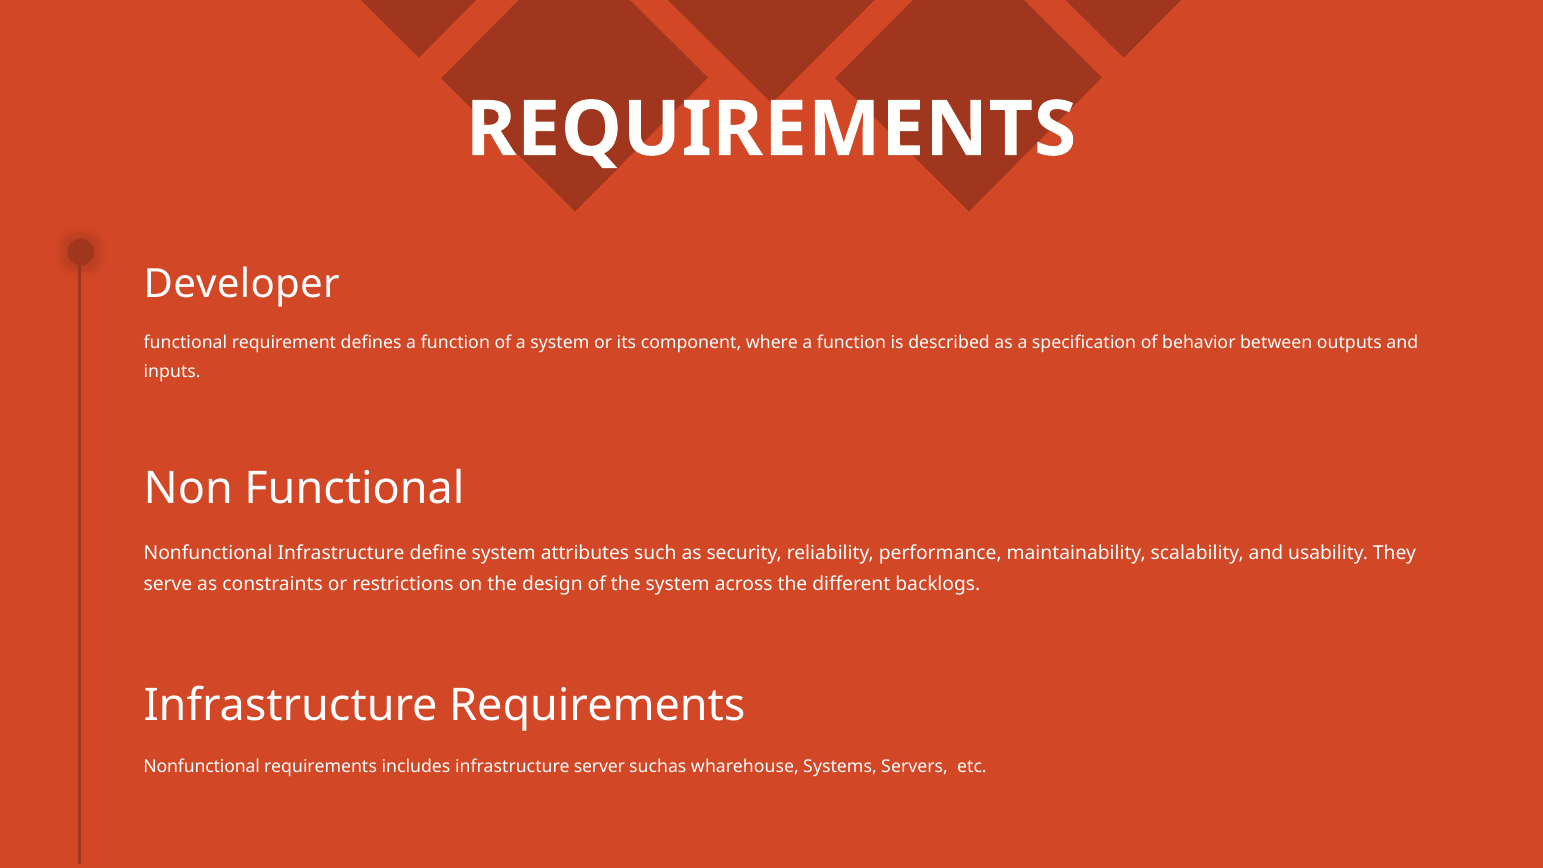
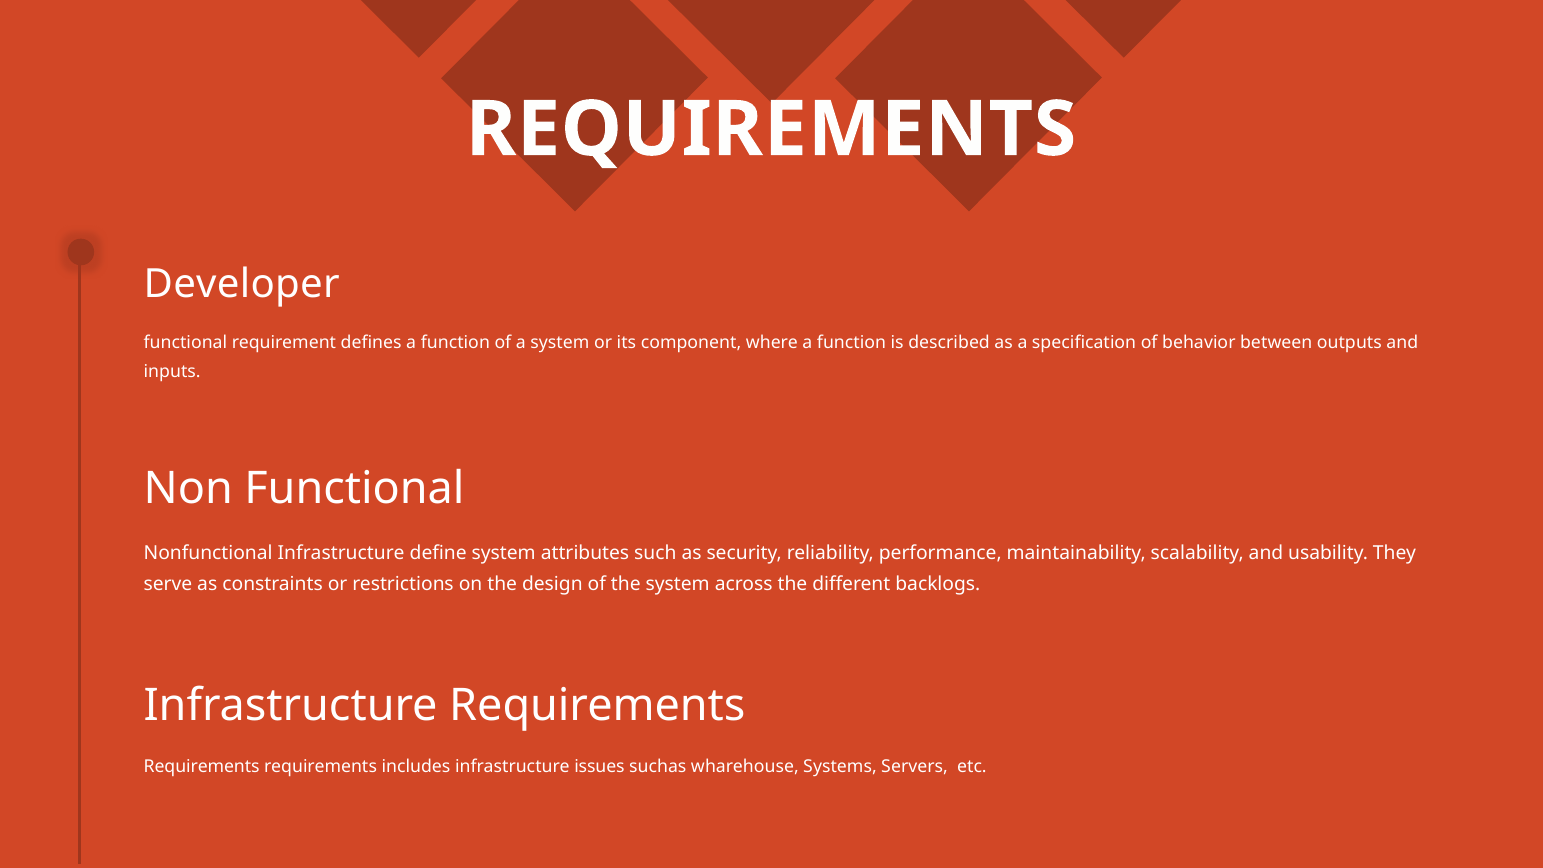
Nonfunctional: Nonfunctional -> Requirements (202, 767)
server: server -> issues (599, 767)
